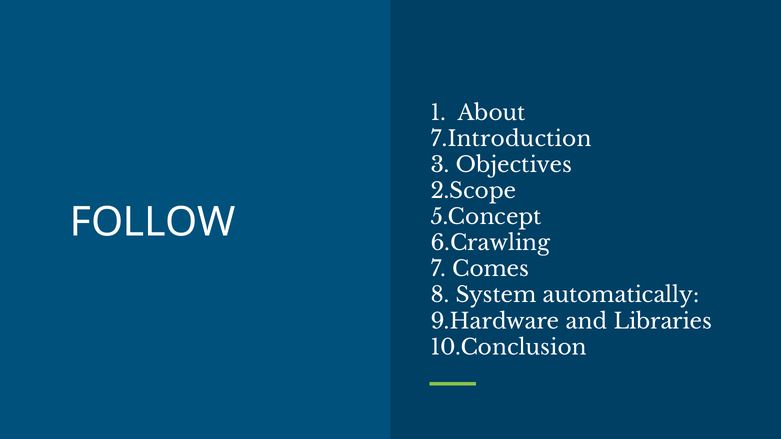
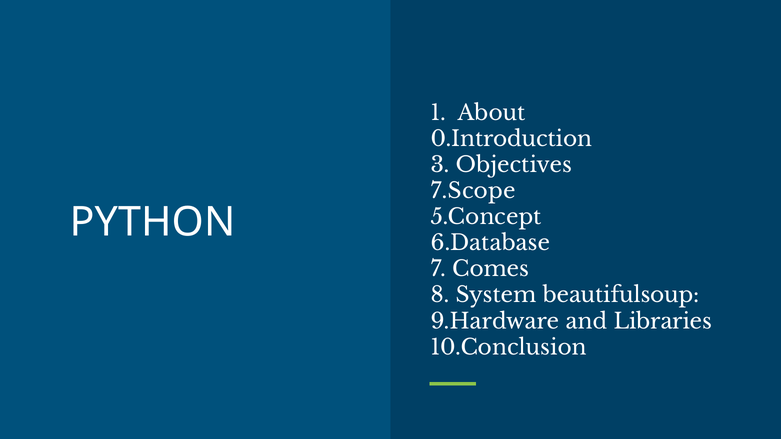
7.Introduction: 7.Introduction -> 0.Introduction (511, 139)
2.Scope: 2.Scope -> 7.Scope (473, 191)
FOLLOW: FOLLOW -> PYTHON (153, 223)
6.Crawling: 6.Crawling -> 6.Database (490, 243)
automatically: automatically -> beautifulsoup (621, 296)
